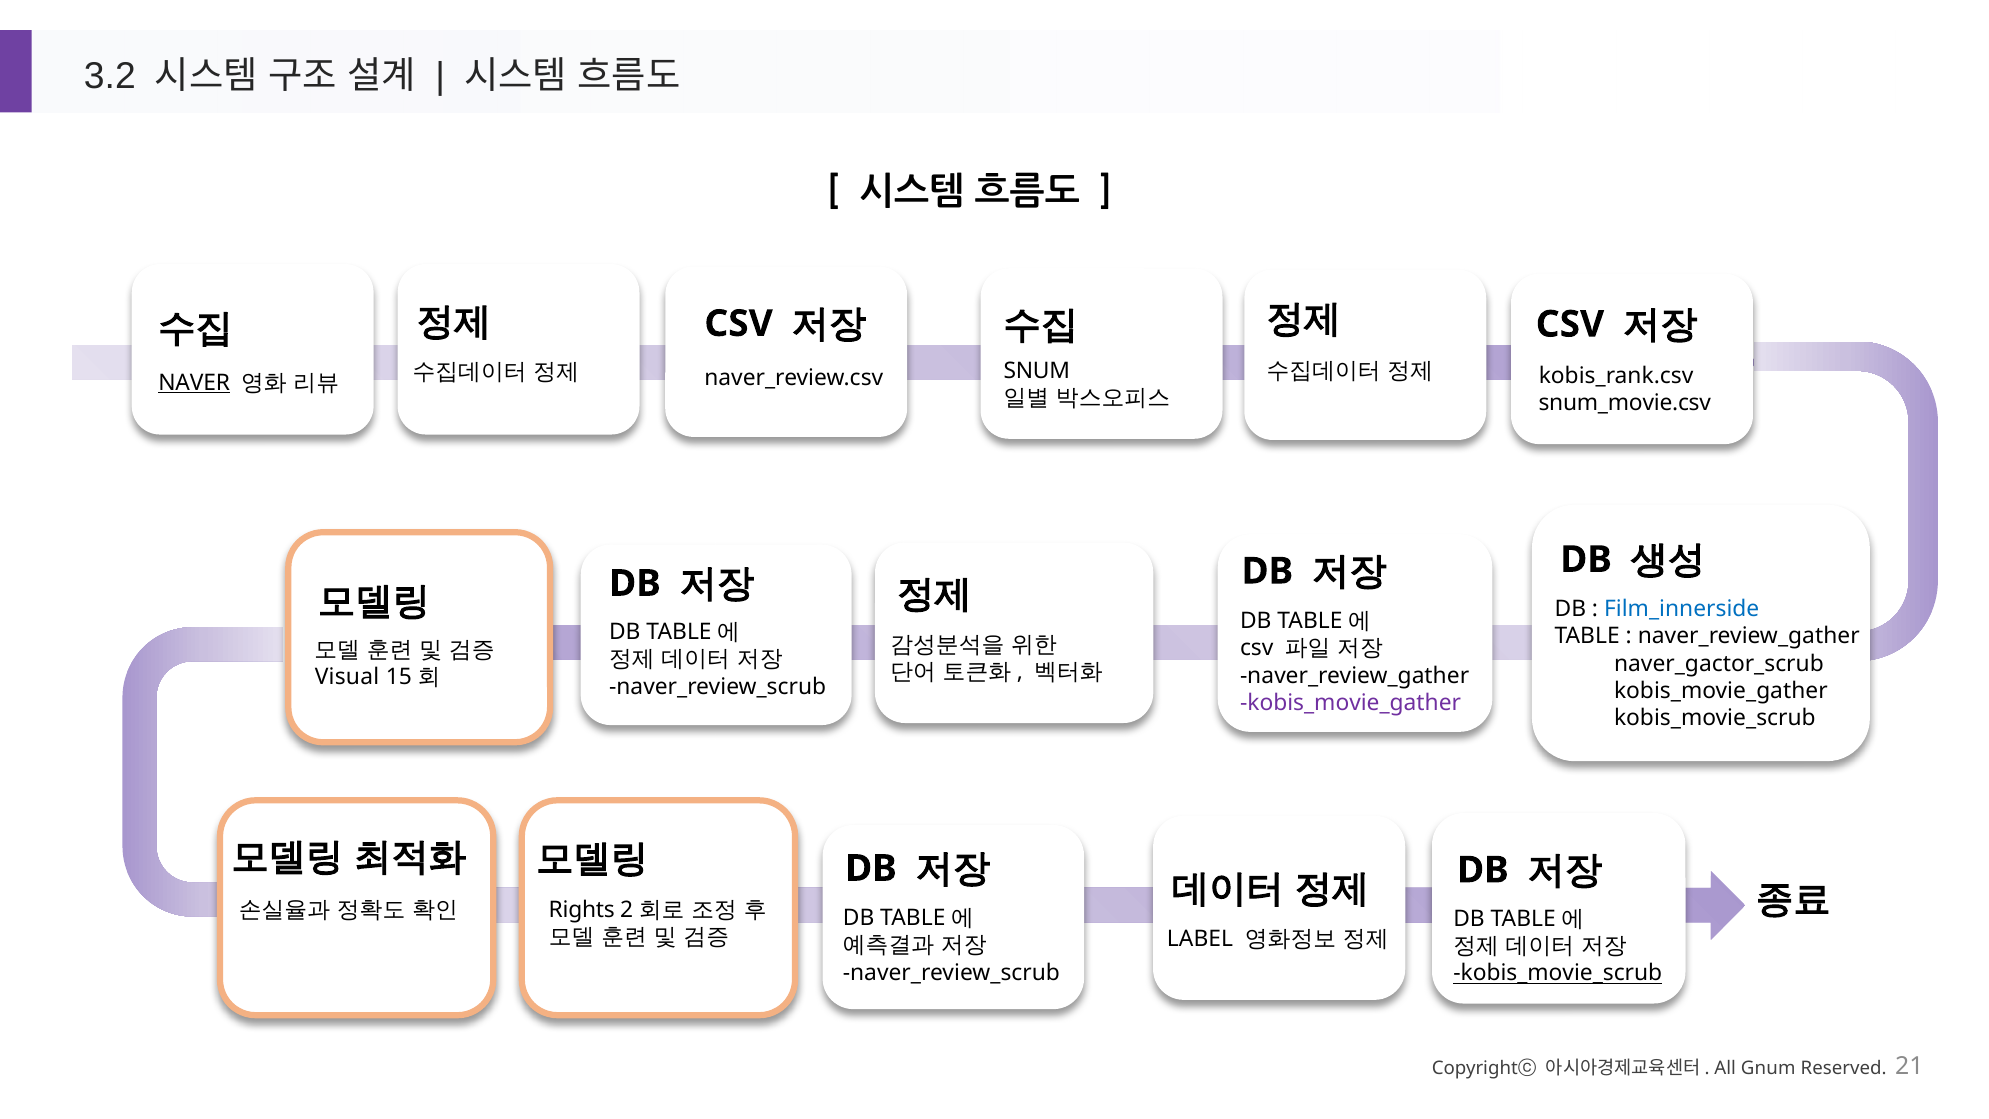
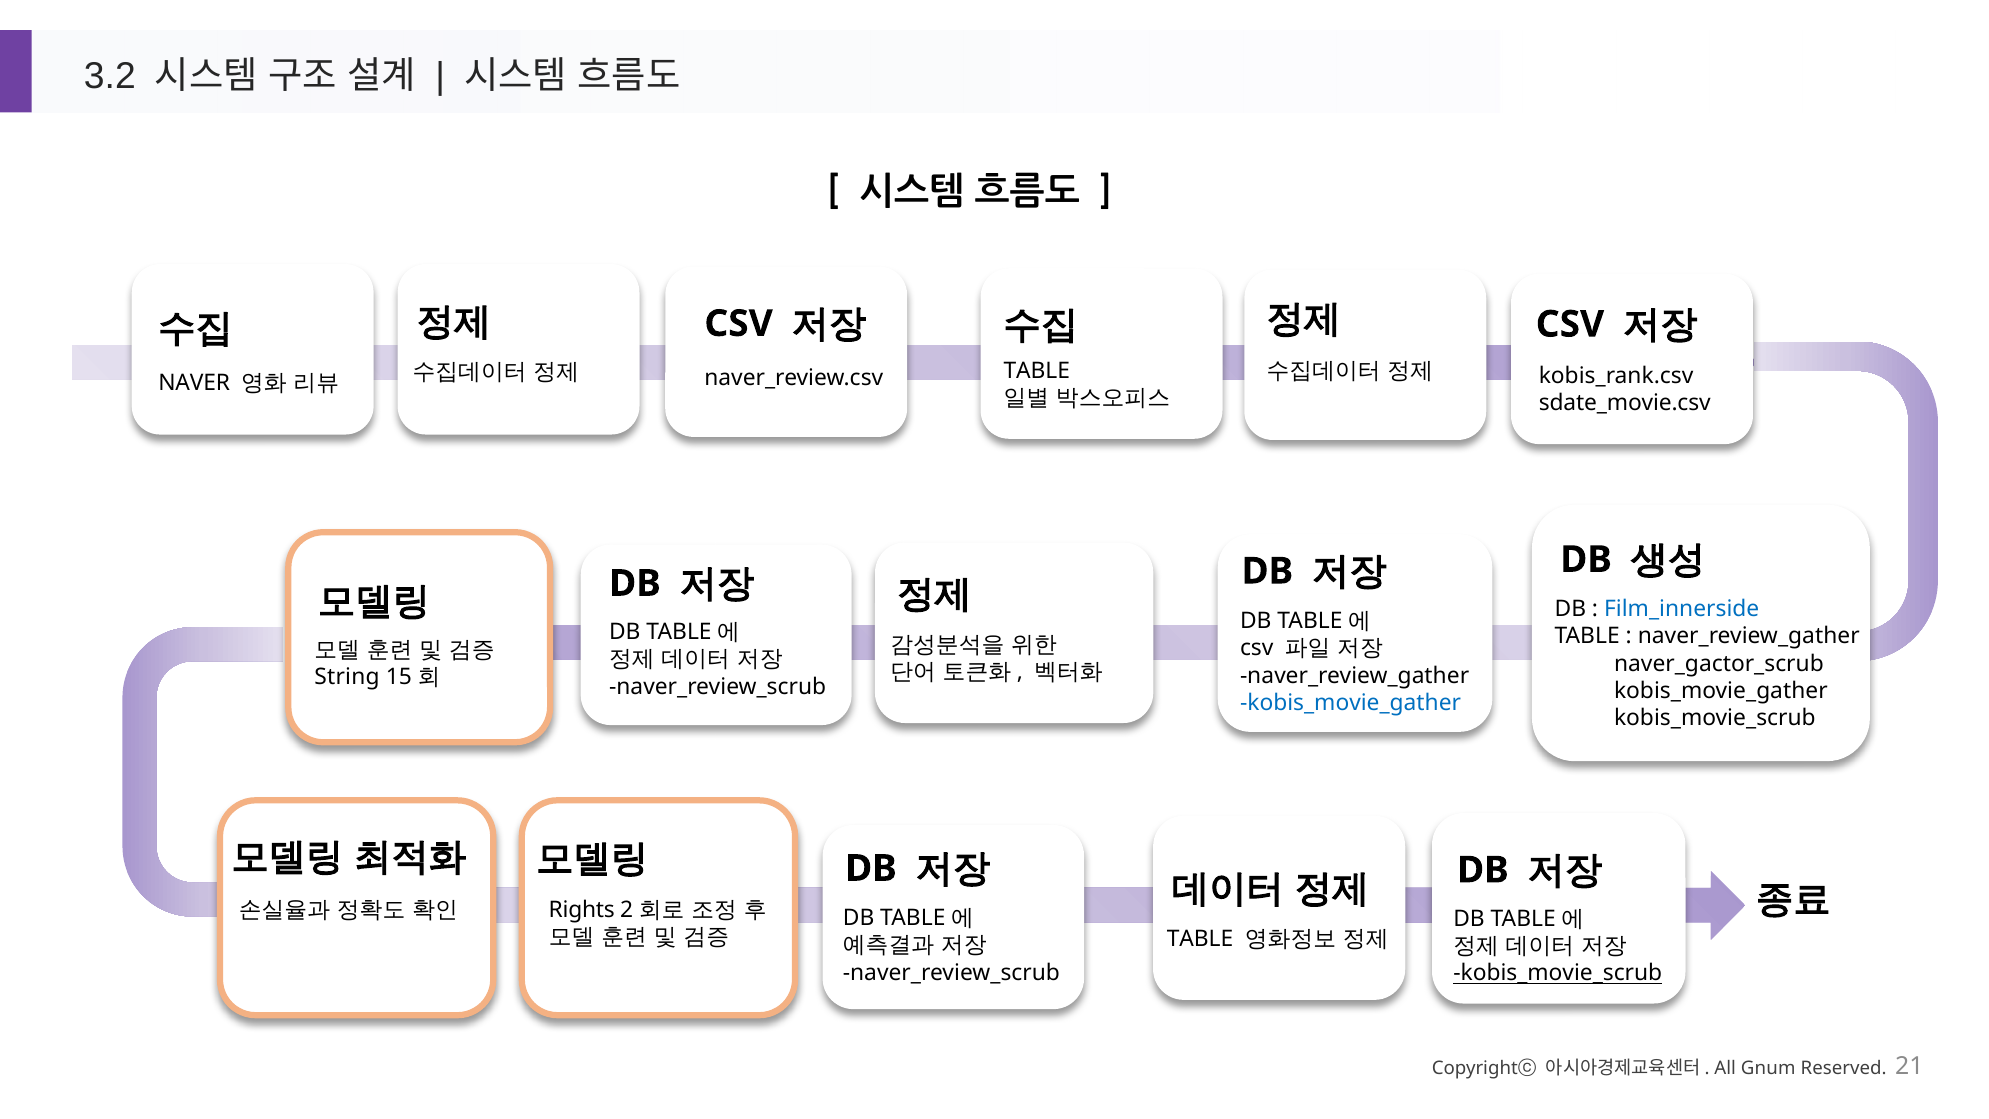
SNUM: SNUM -> TABLE (1037, 371)
NAVER underline: present -> none (194, 382)
snum_movie.csv: snum_movie.csv -> sdate_movie.csv (1625, 403)
Visual: Visual -> String (347, 677)
kobis_movie_gather colour: purple -> blue (1351, 703)
LABEL: LABEL -> TABLE (1200, 939)
